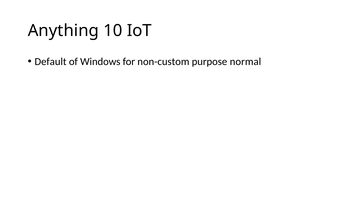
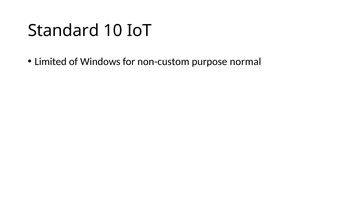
Anything: Anything -> Standard (63, 31)
Default: Default -> Limited (51, 62)
